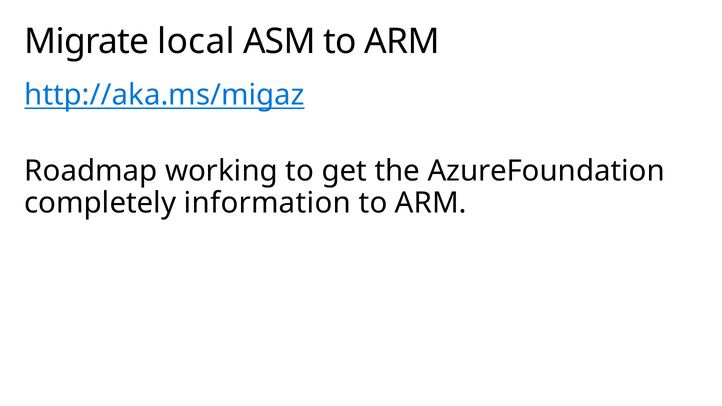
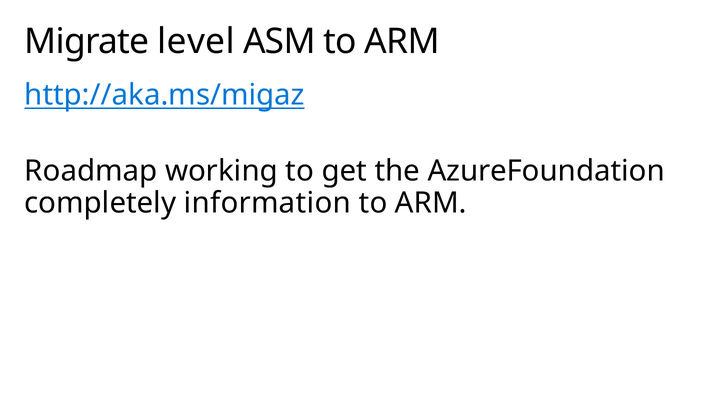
local: local -> level (196, 41)
